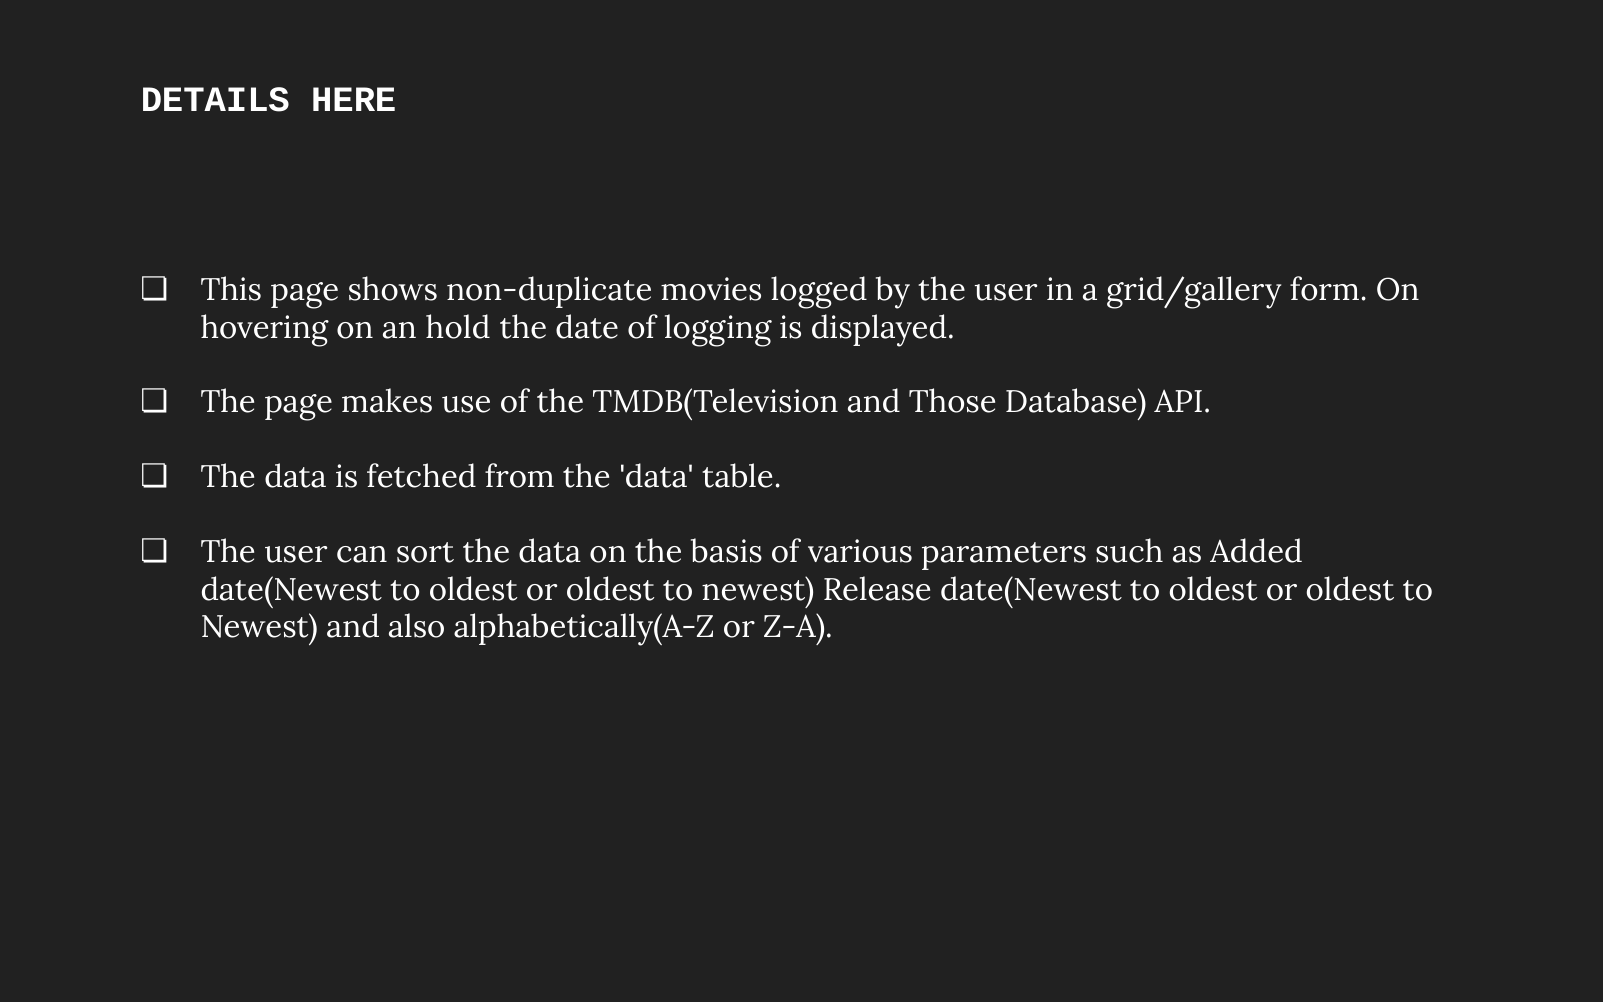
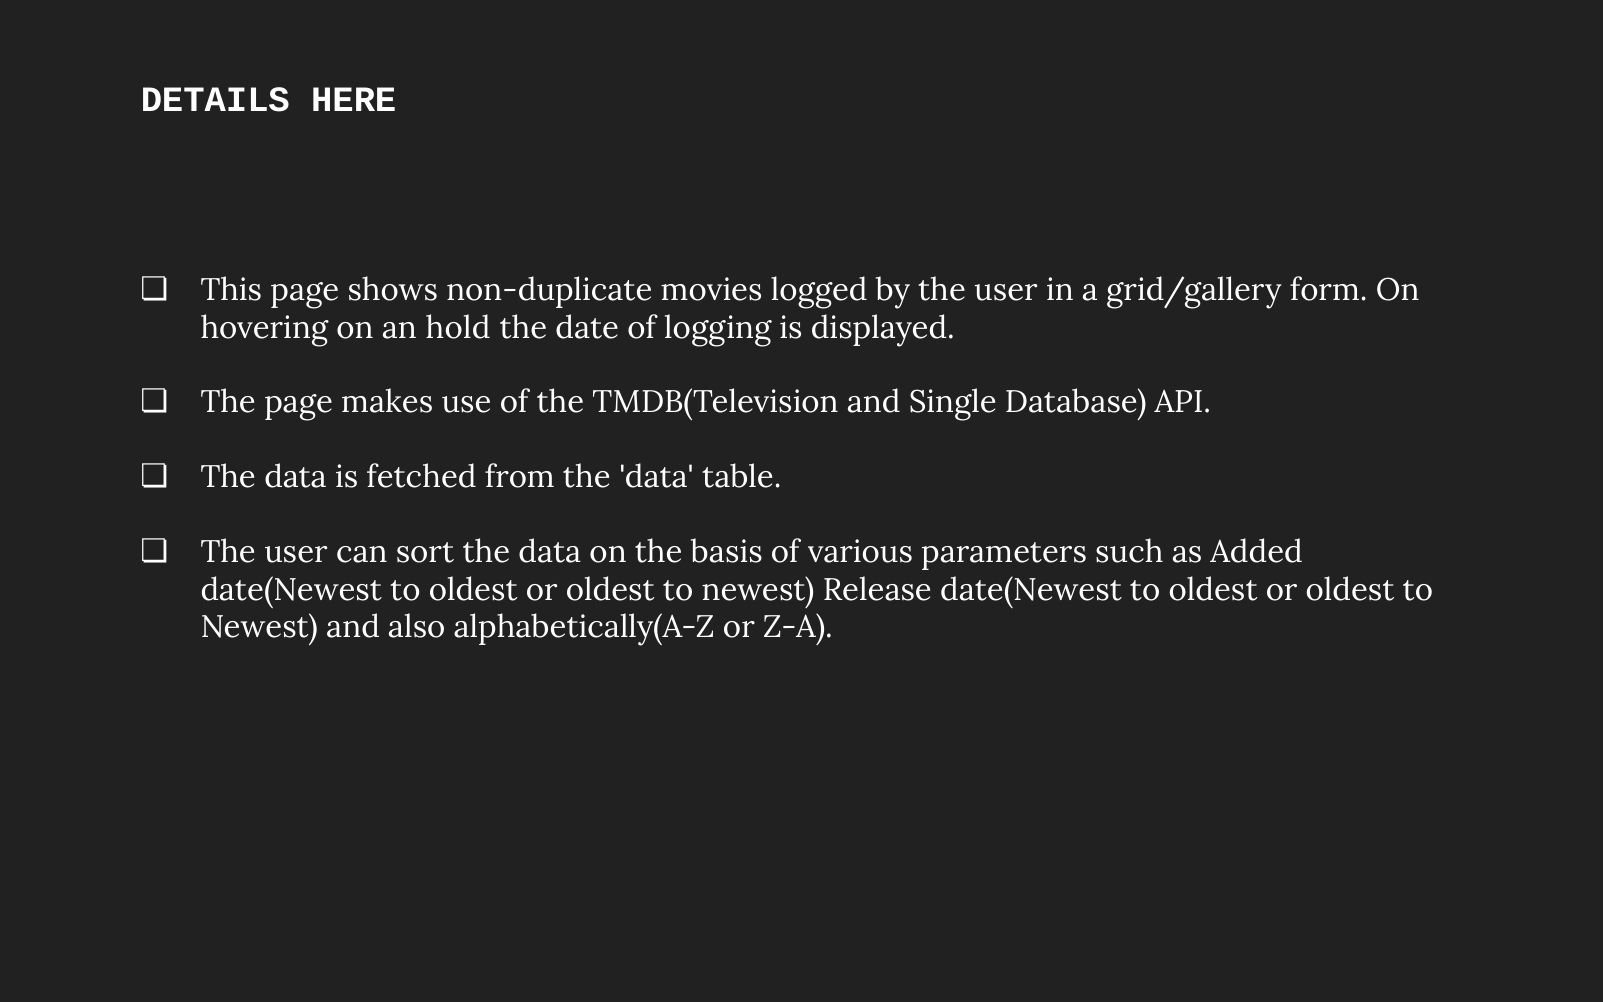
Those: Those -> Single (953, 403)
